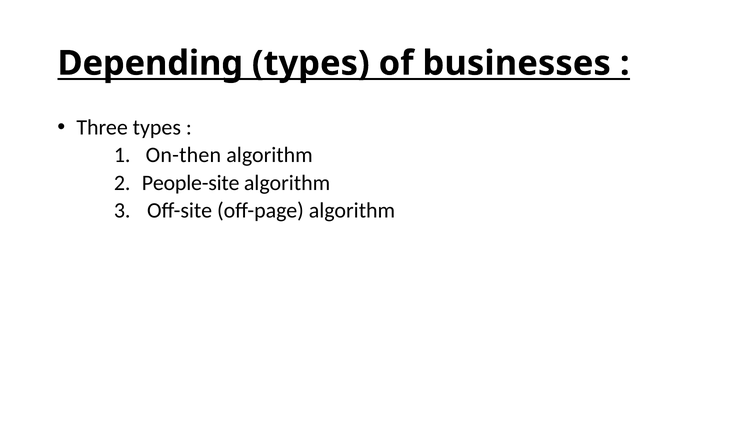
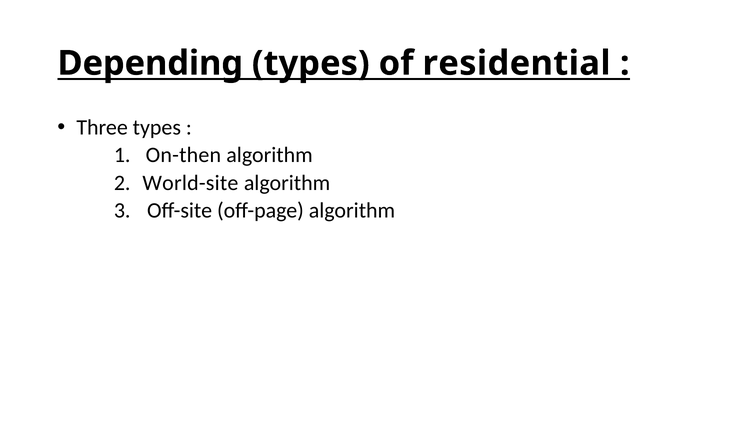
businesses: businesses -> residential (517, 63)
People-site: People-site -> World-site (190, 183)
